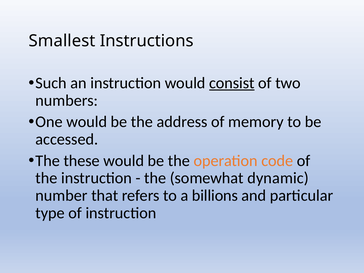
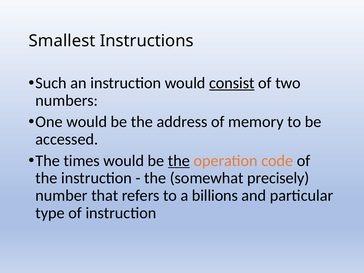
these: these -> times (82, 161)
the underline: none -> present (179, 161)
dynamic: dynamic -> precisely (278, 178)
